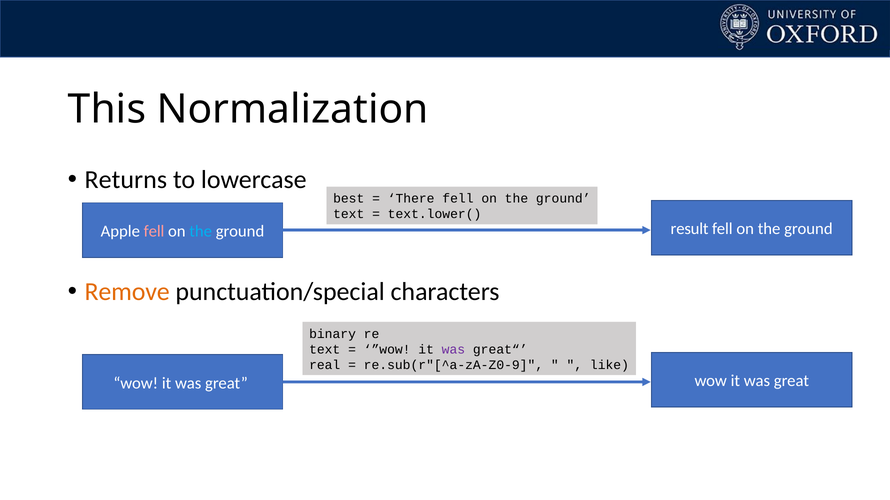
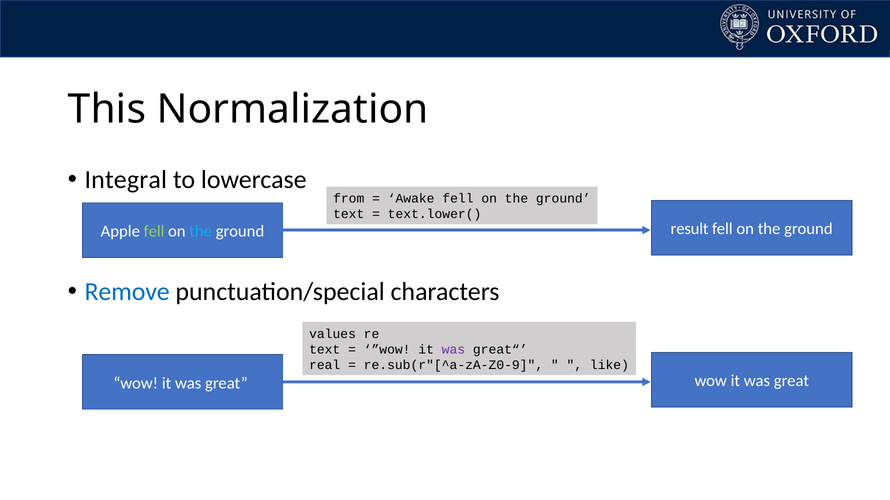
Returns: Returns -> Integral (126, 180)
best: best -> from (349, 199)
There: There -> Awake (411, 199)
fell colour: pink -> light green (154, 232)
Remove colour: orange -> blue (127, 292)
binary: binary -> values (333, 334)
